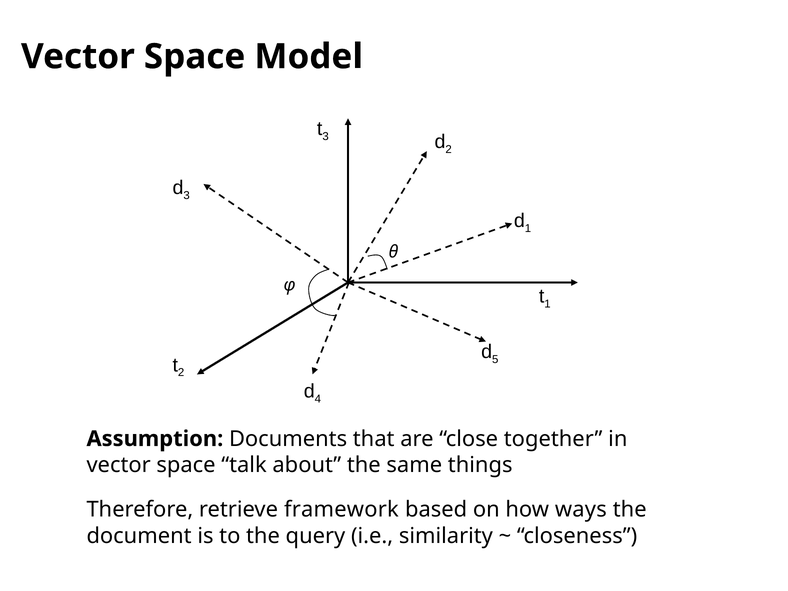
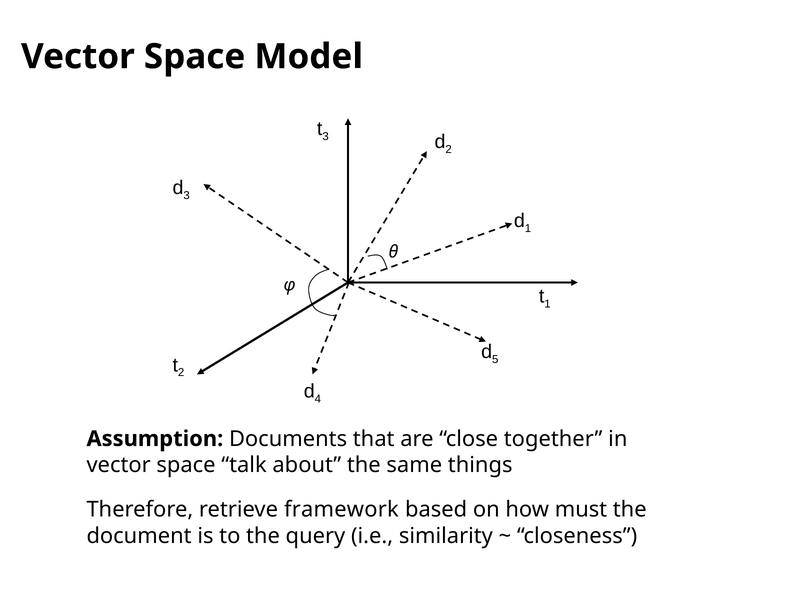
ways: ways -> must (581, 510)
